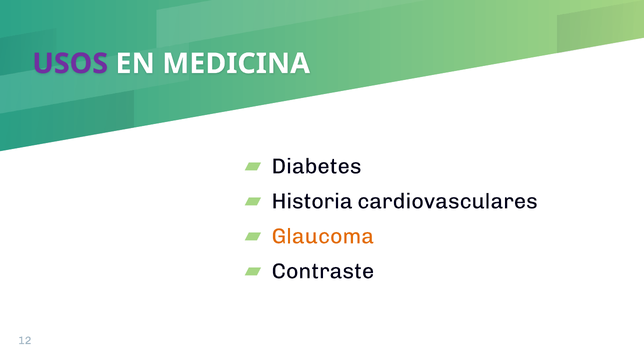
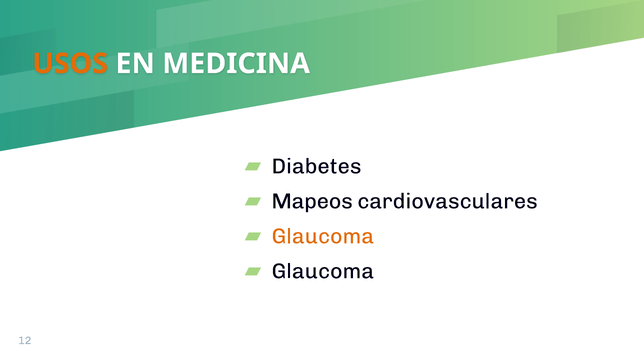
USOS colour: purple -> orange (70, 64)
Historia: Historia -> Mapeos (312, 201)
Contraste: Contraste -> Glaucoma (323, 271)
